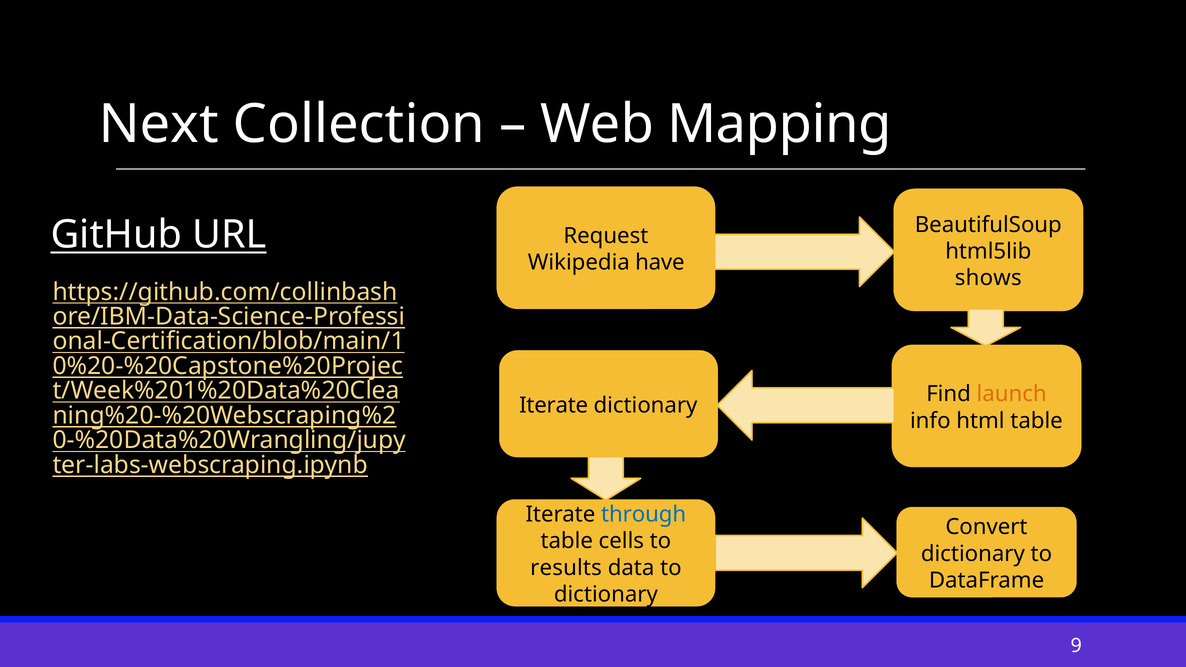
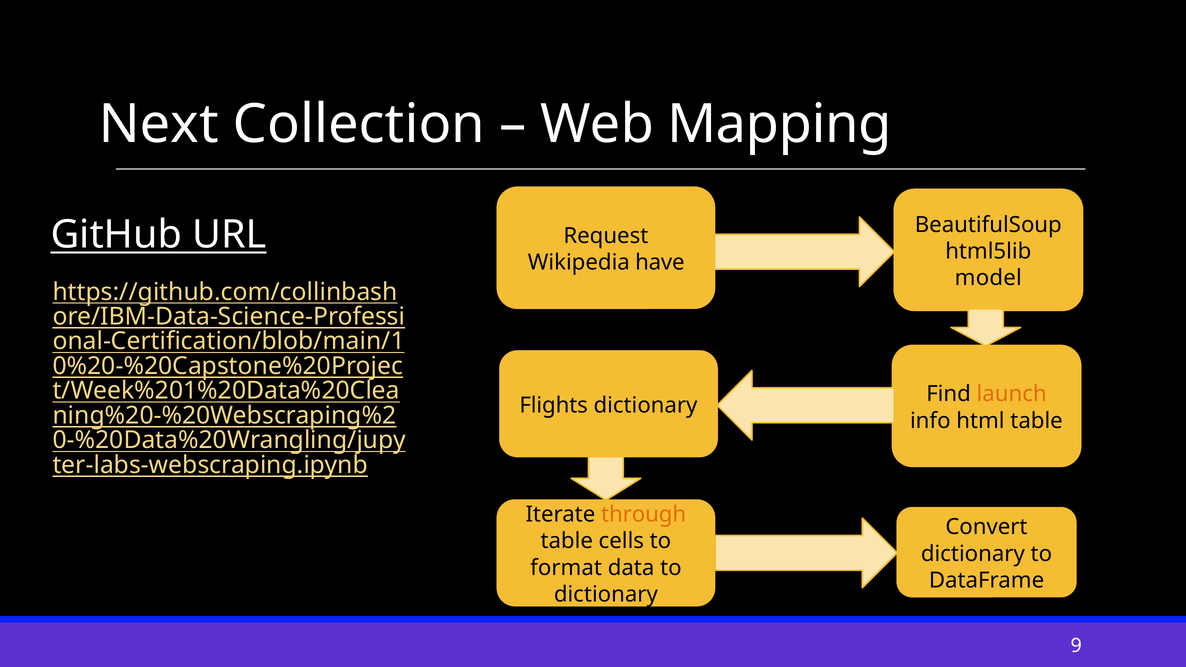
shows: shows -> model (988, 278)
Iterate: Iterate -> Flights (554, 405)
through colour: blue -> orange (644, 514)
results: results -> format (566, 568)
